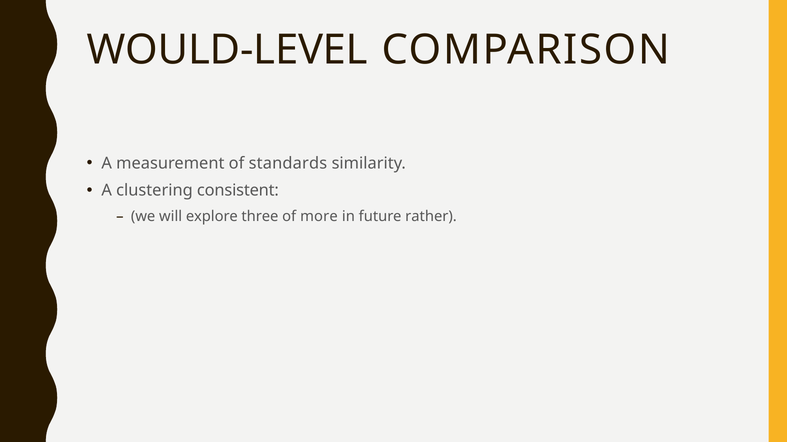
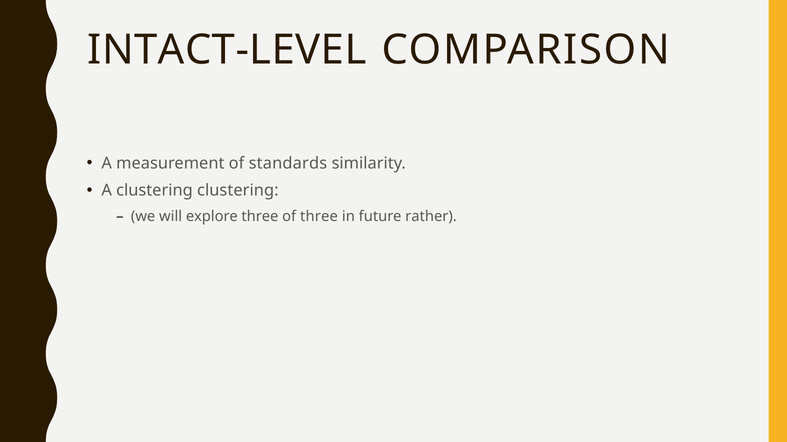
WOULD-LEVEL: WOULD-LEVEL -> INTACT-LEVEL (227, 50)
clustering consistent: consistent -> clustering (238, 191)
of more: more -> three (319, 217)
